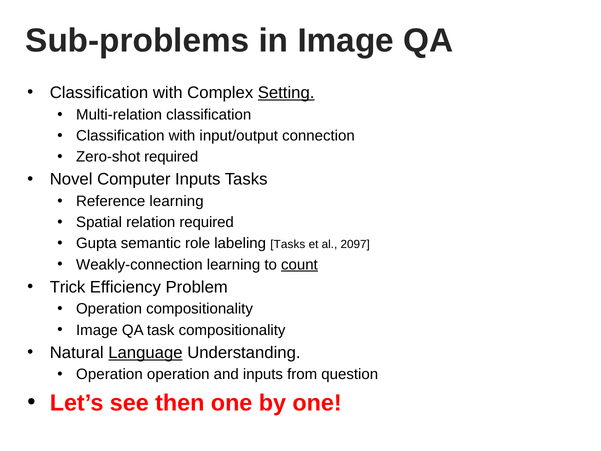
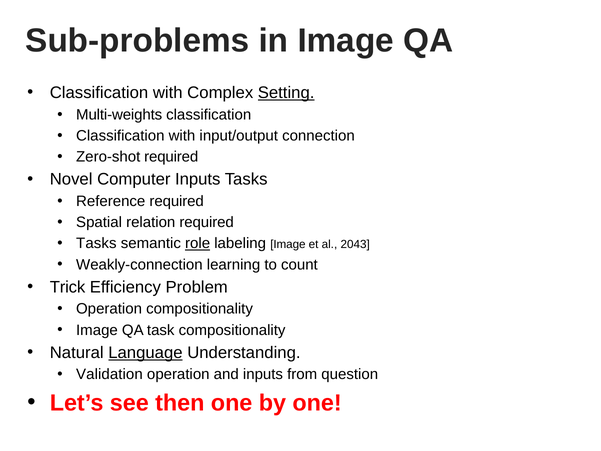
Multi-relation: Multi-relation -> Multi-weights (119, 115)
Reference learning: learning -> required (177, 201)
Gupta: Gupta -> Tasks (96, 243)
role underline: none -> present (198, 243)
labeling Tasks: Tasks -> Image (288, 244)
2097: 2097 -> 2043 (355, 244)
count underline: present -> none (299, 264)
Operation: Operation -> Validation (109, 374)
